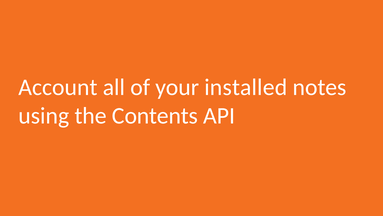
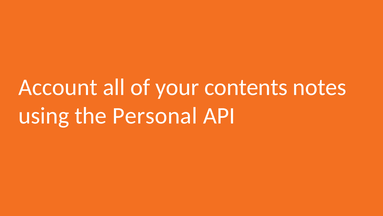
installed: installed -> contents (246, 87)
Contents: Contents -> Personal (155, 115)
